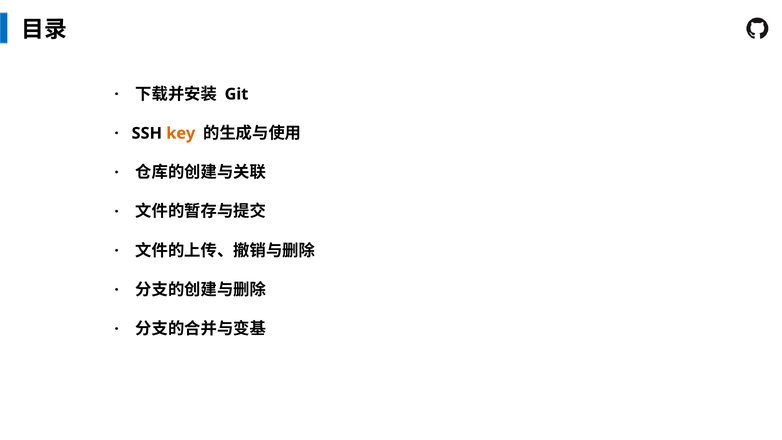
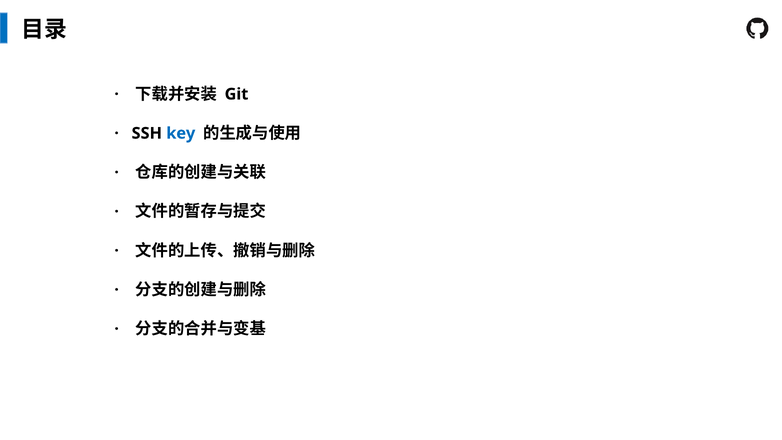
key colour: orange -> blue (181, 133)
